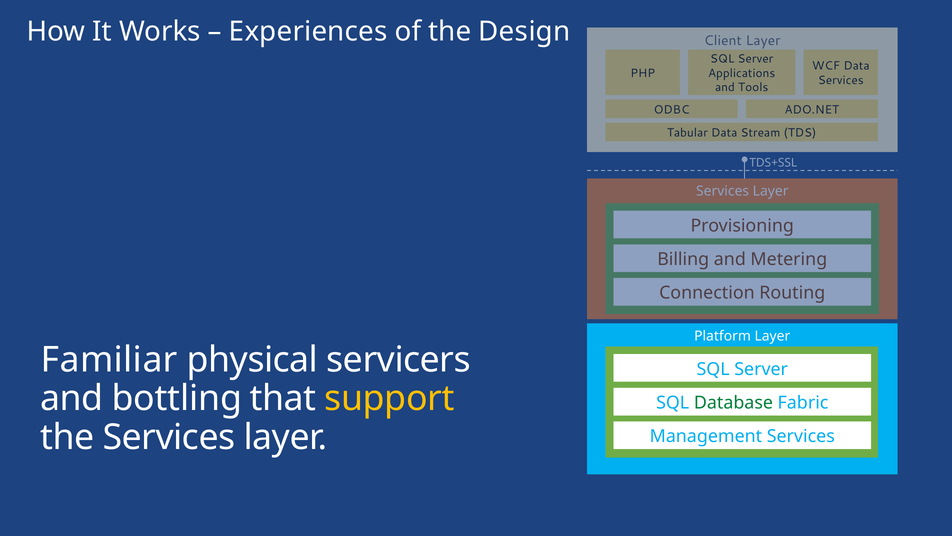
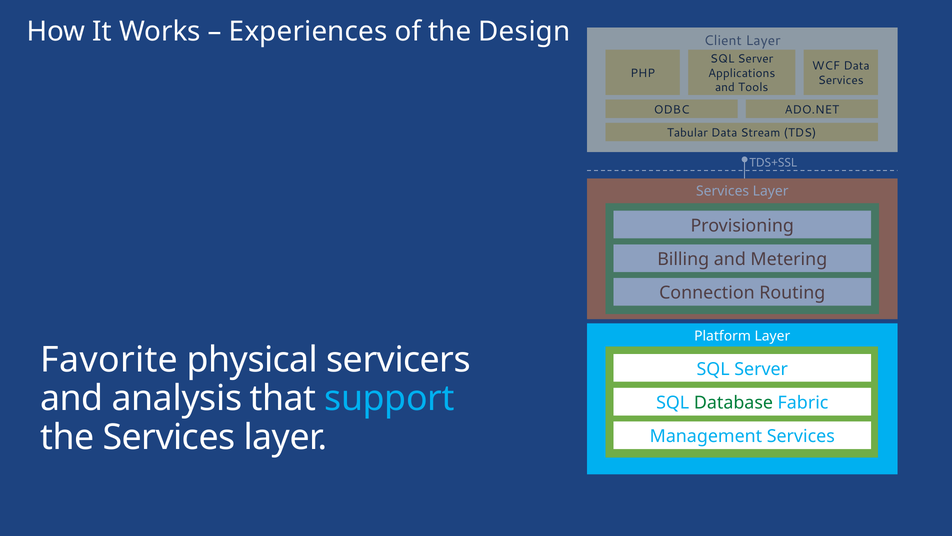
Familiar: Familiar -> Favorite (109, 360)
bottling: bottling -> analysis (177, 398)
support colour: yellow -> light blue (389, 398)
